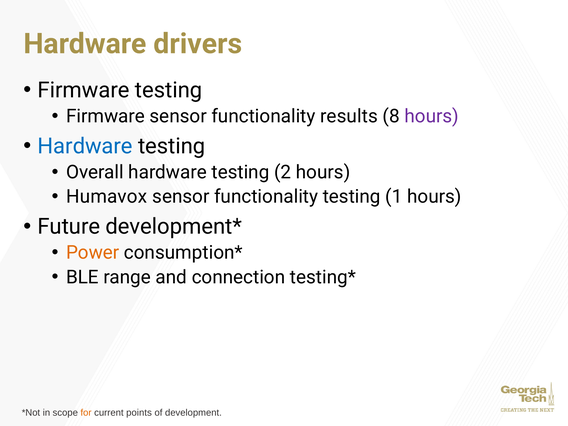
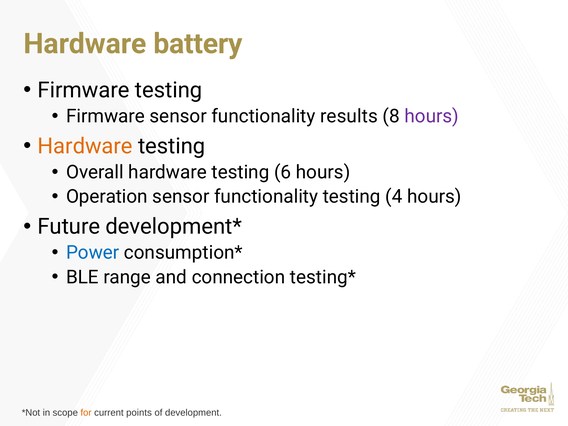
drivers: drivers -> battery (198, 44)
Hardware colour: blue -> orange (85, 146)
2: 2 -> 6 (283, 172)
Humavox: Humavox -> Operation (107, 197)
1: 1 -> 4 (394, 197)
Power colour: orange -> blue (93, 253)
